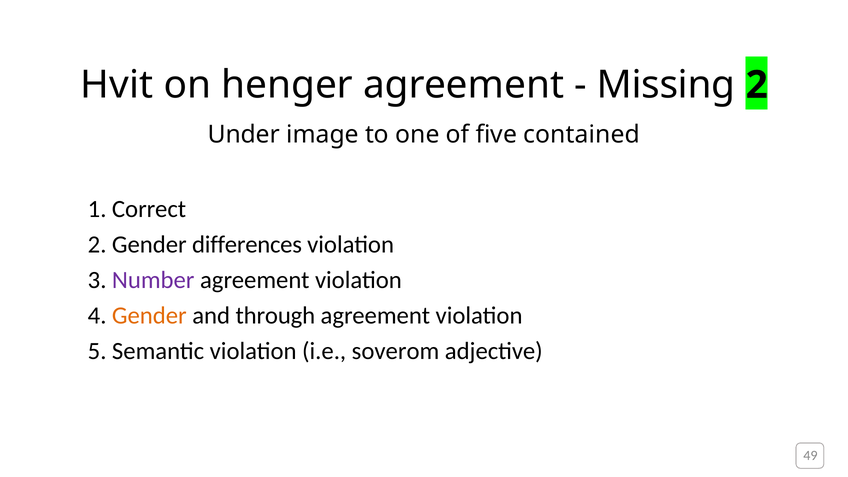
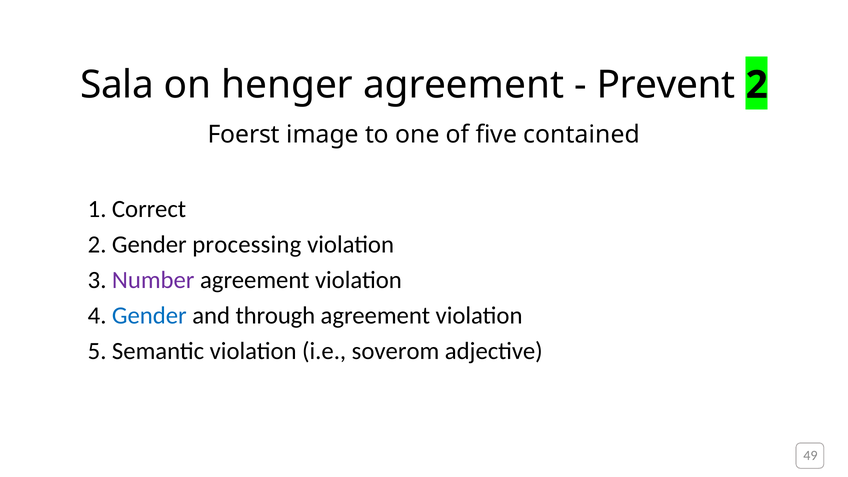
Hvit: Hvit -> Sala (117, 85)
Missing: Missing -> Prevent (666, 85)
Under: Under -> Foerst (244, 135)
differences: differences -> processing (247, 245)
Gender colour: orange -> blue (149, 316)
